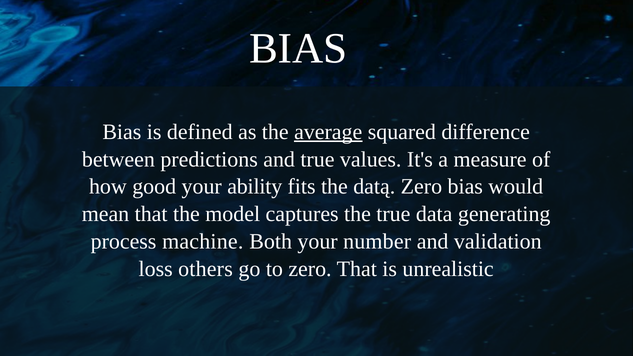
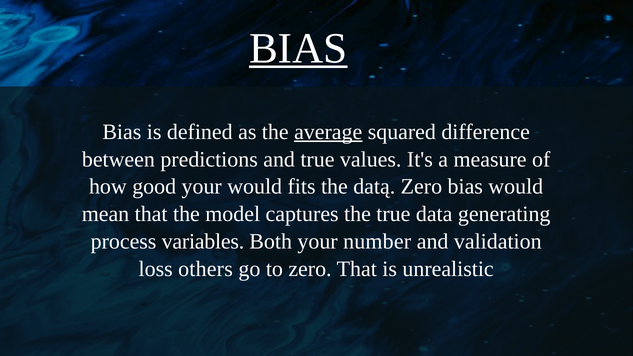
BIAS underline: none -> present (298, 48)
your ability: ability -> would (255, 187)
machine: machine -> variables (203, 241)
